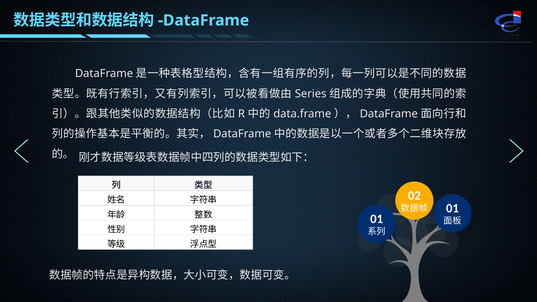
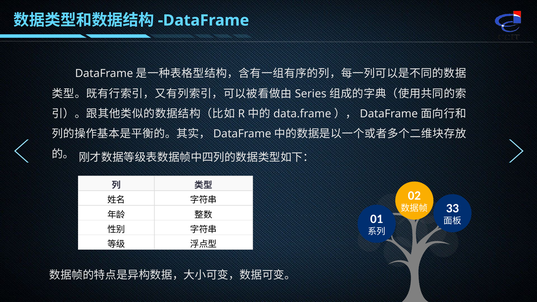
01: 01 -> 33 (452, 208)
